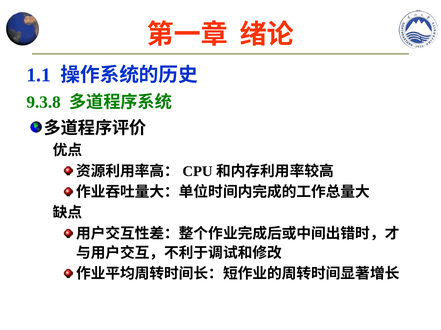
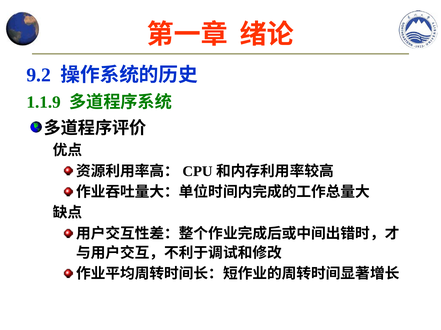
1.1: 1.1 -> 9.2 (39, 75)
9.3.8: 9.3.8 -> 1.1.9 (44, 103)
